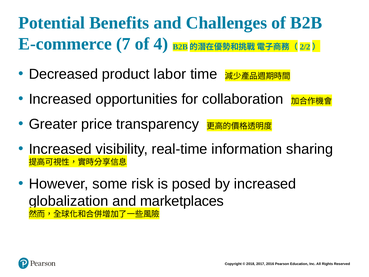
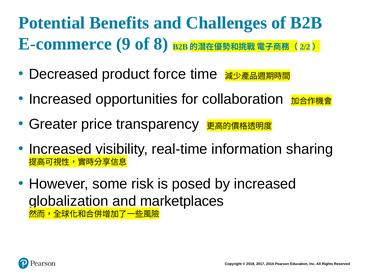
7: 7 -> 9 (123, 44)
4: 4 -> 8 (161, 44)
labor: labor -> force (170, 74)
